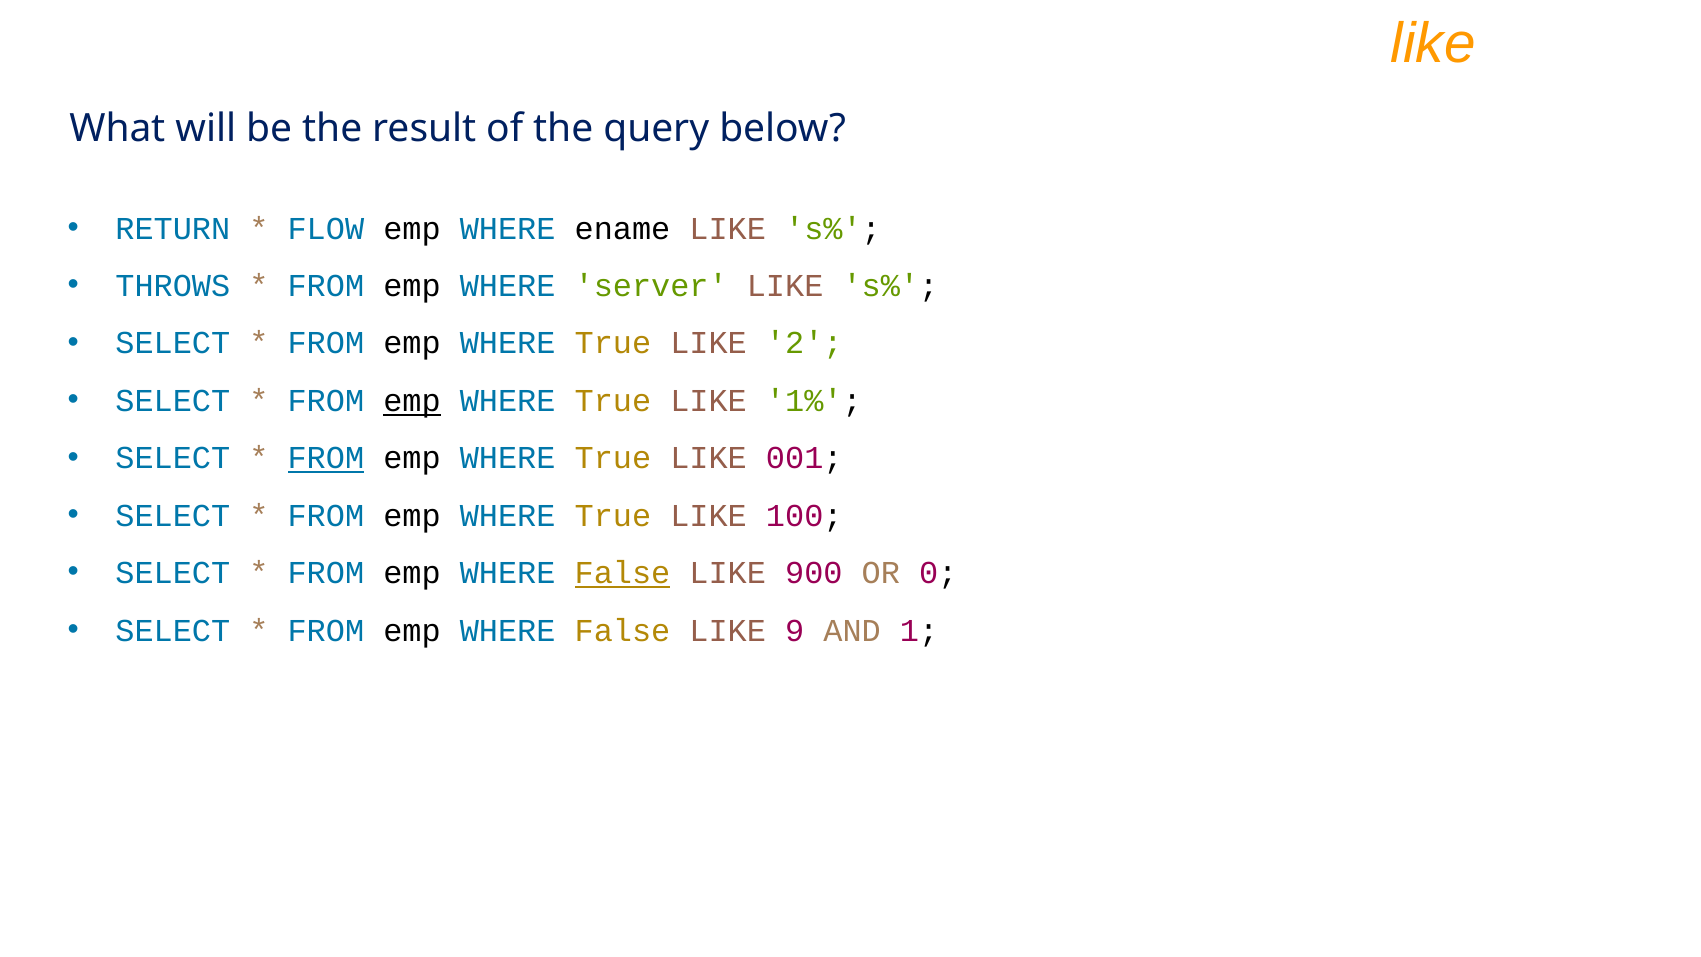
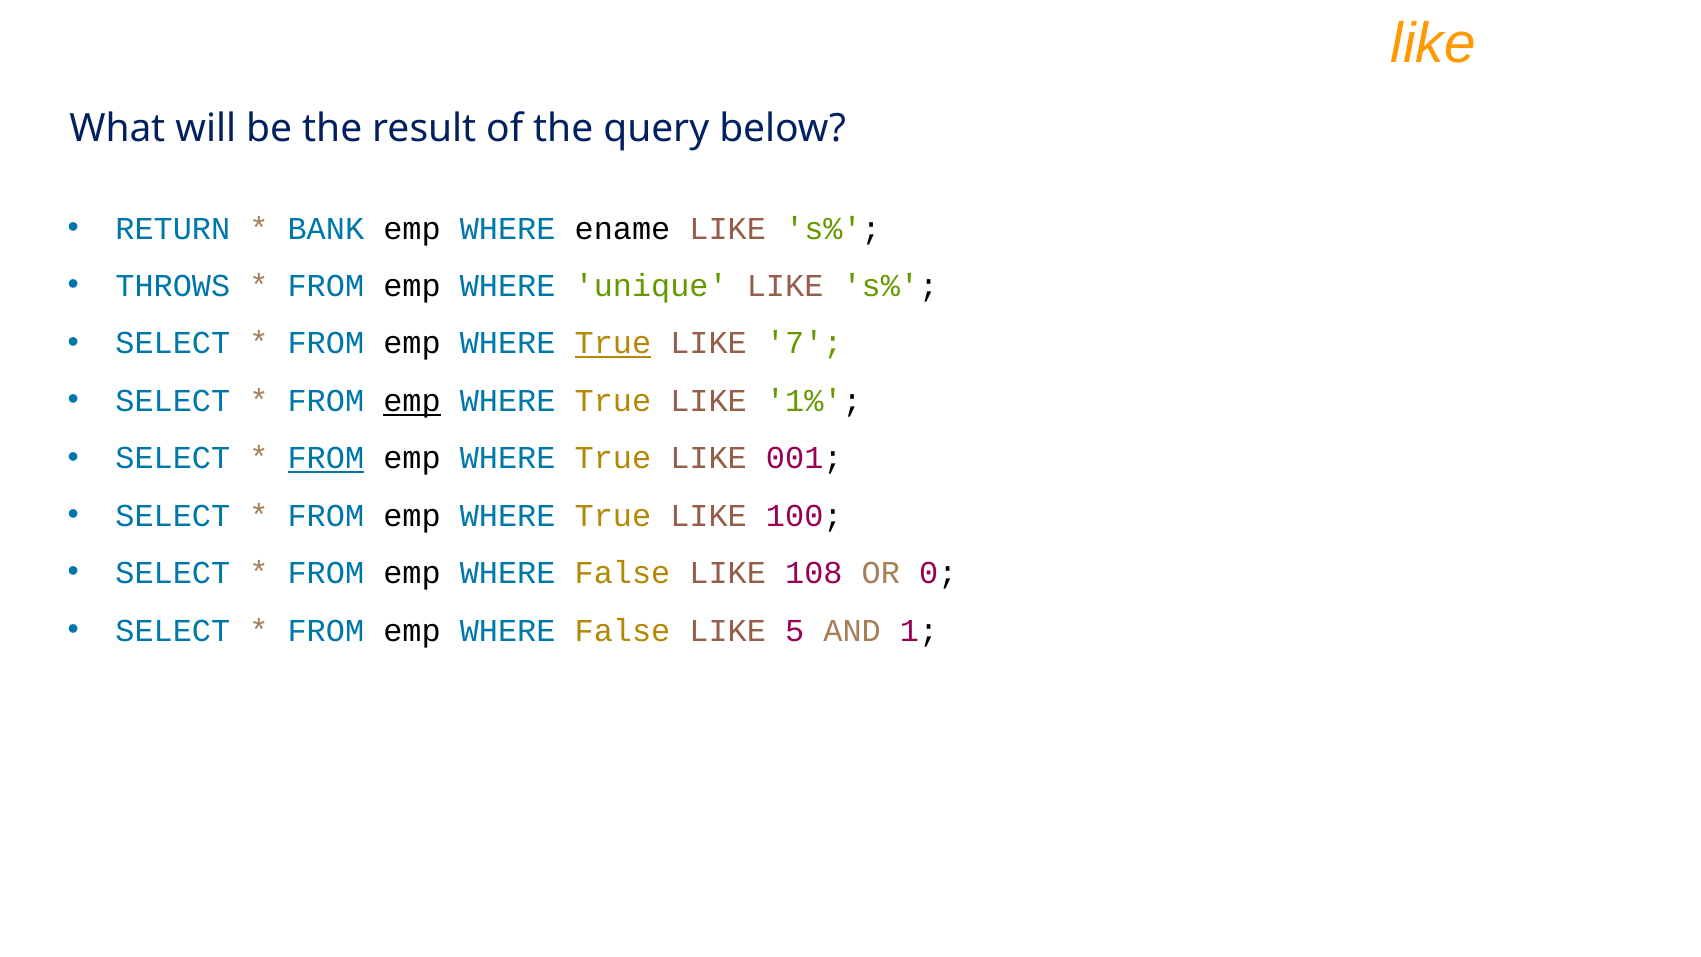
FLOW: FLOW -> BANK (326, 229)
server: server -> unique (651, 286)
True underline: none -> present (613, 343)
2: 2 -> 7 (804, 343)
False underline: present -> none (622, 573)
900: 900 -> 108 (814, 573)
9: 9 -> 5 (795, 630)
